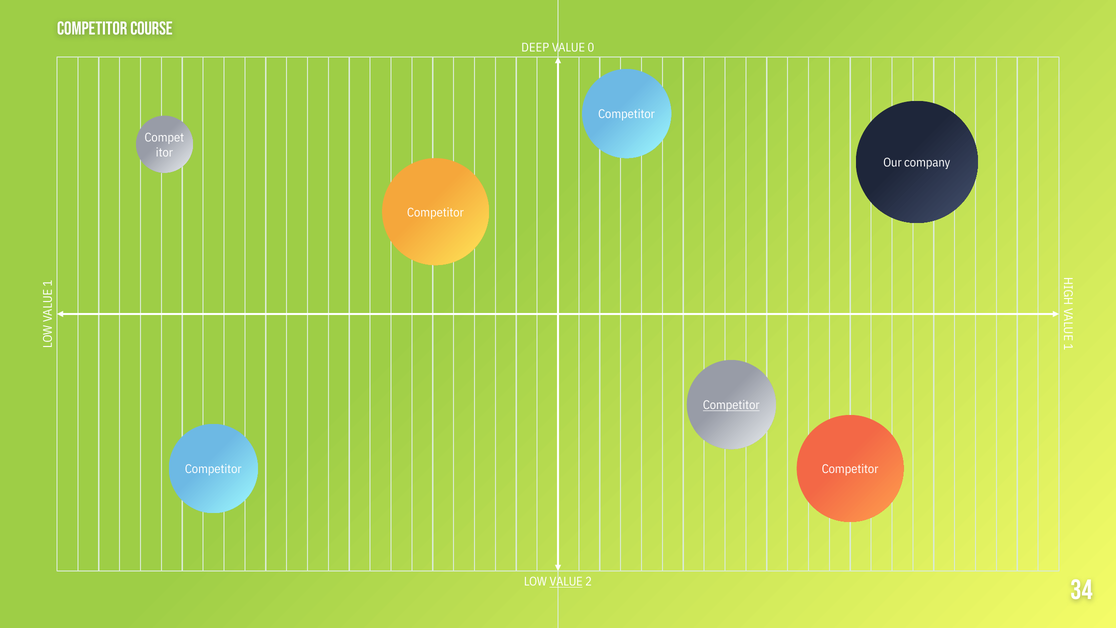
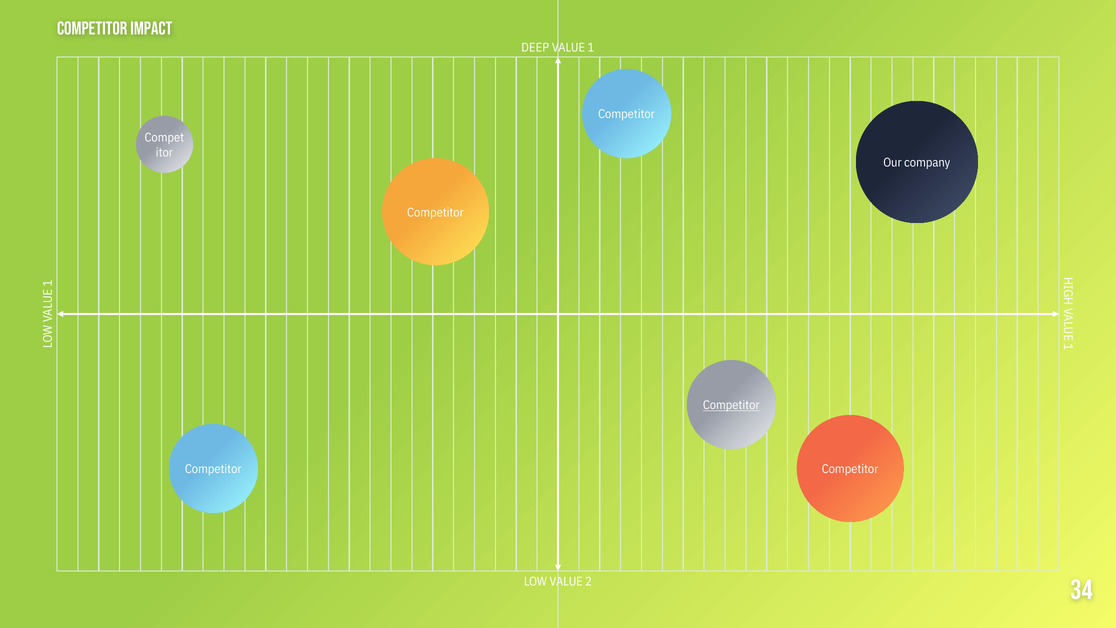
Course: Course -> Impact (151, 28)
VALUE 0: 0 -> 1 (591, 48)
VALUE underline: present -> none (566, 582)
